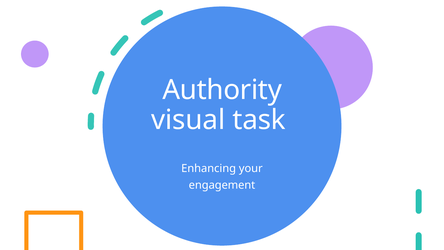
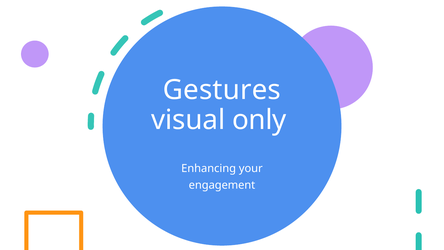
Authority: Authority -> Gestures (222, 90)
task: task -> only (259, 120)
